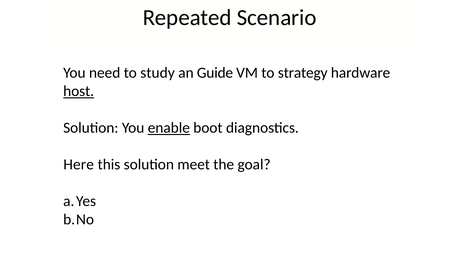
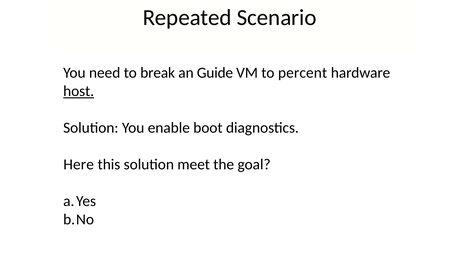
study: study -> break (158, 73)
strategy: strategy -> percent (303, 73)
enable underline: present -> none (169, 128)
